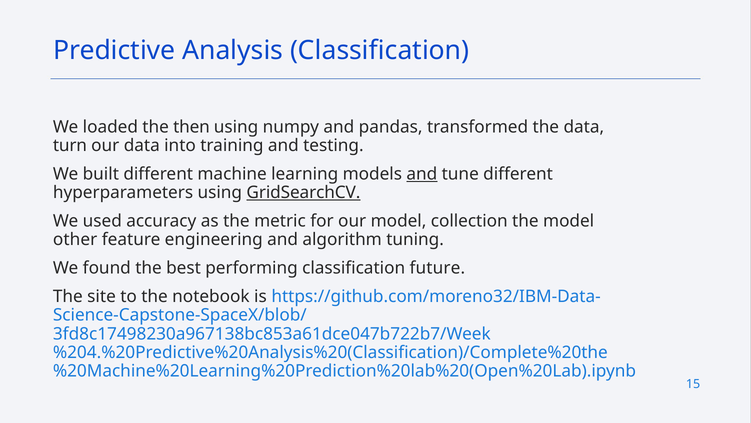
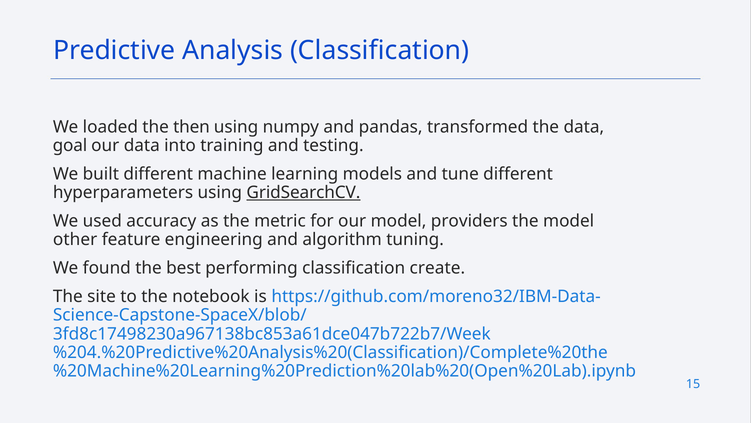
turn: turn -> goal (70, 145)
and underline: present -> none (422, 174)
collection: collection -> providers (469, 221)
future: future -> create (437, 268)
